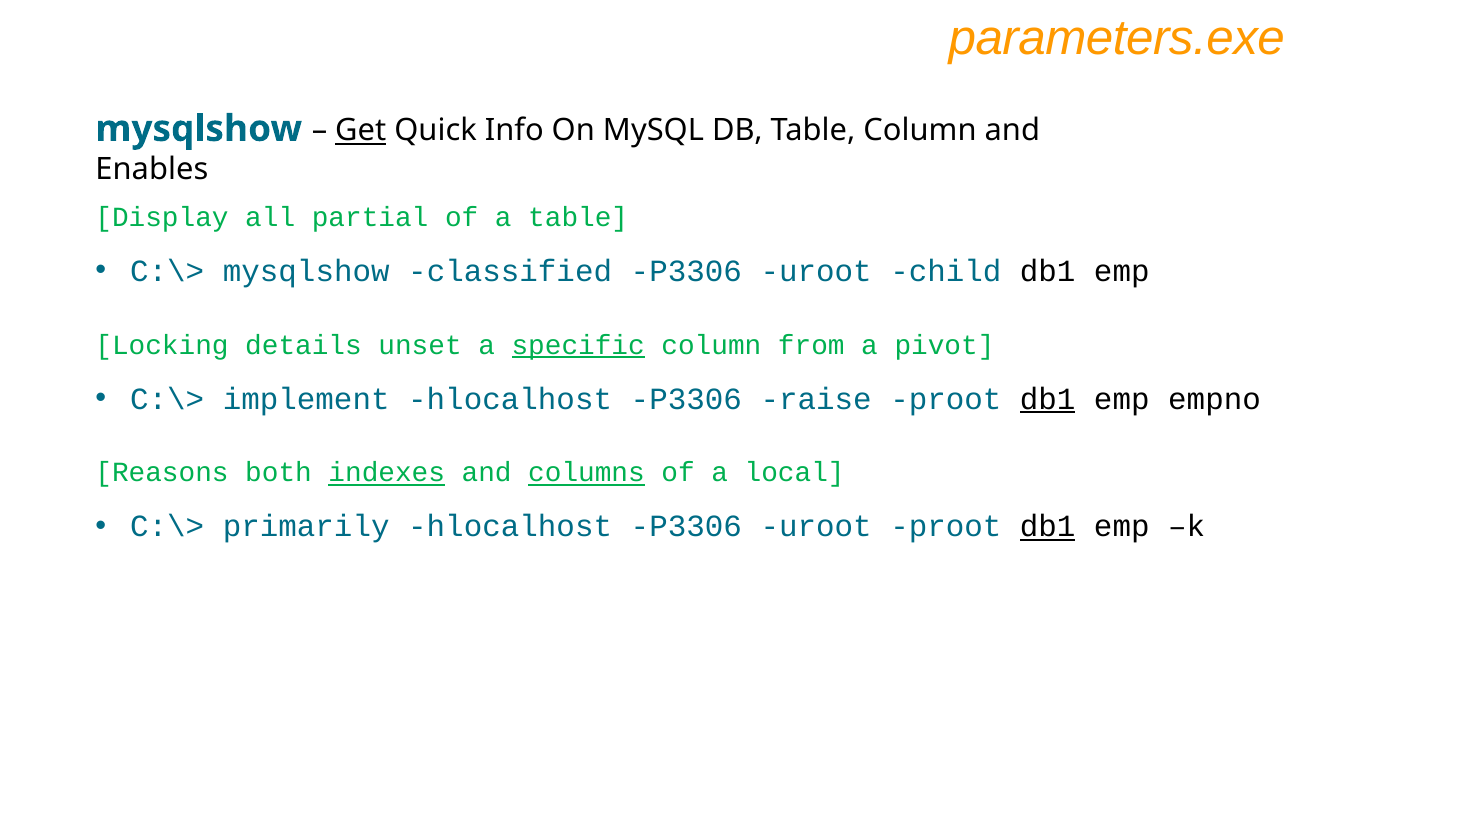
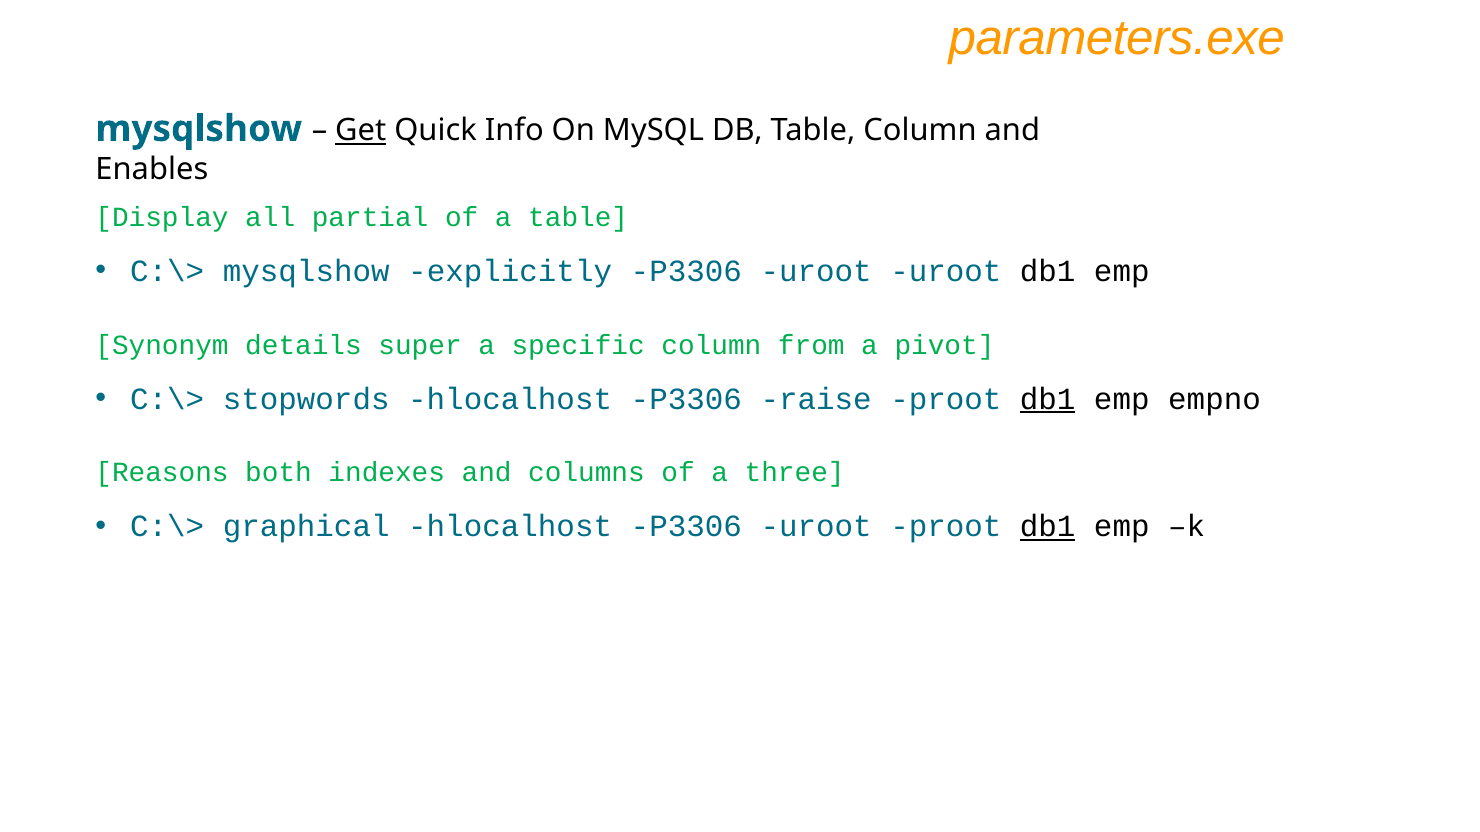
classified: classified -> explicitly (510, 272)
uroot child: child -> uroot (946, 272)
Locking: Locking -> Synonym (162, 345)
unset: unset -> super (420, 345)
specific underline: present -> none (578, 345)
implement: implement -> stopwords (306, 399)
indexes underline: present -> none (387, 473)
columns underline: present -> none (587, 473)
local: local -> three (795, 473)
primarily: primarily -> graphical (306, 527)
